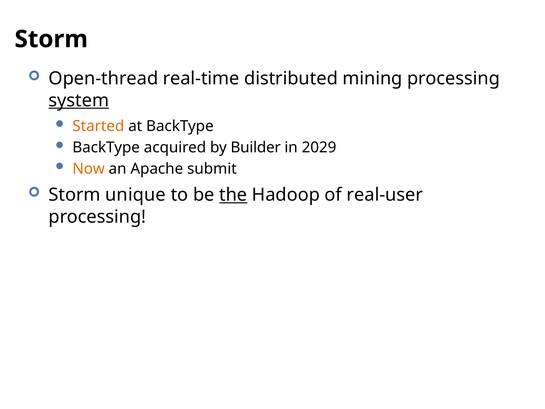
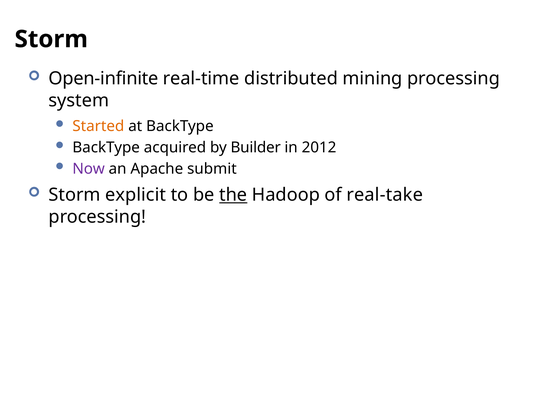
Open-thread: Open-thread -> Open-infinite (104, 78)
system underline: present -> none (79, 100)
2029: 2029 -> 2012 (319, 147)
Now colour: orange -> purple (89, 169)
unique: unique -> explicit (136, 195)
real-user: real-user -> real-take (385, 195)
